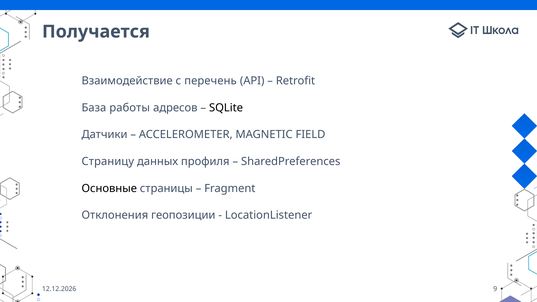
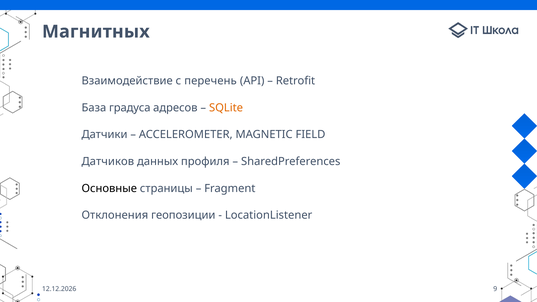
Получается: Получается -> Магнитных (96, 32)
работы: работы -> градуса (130, 108)
SQLite colour: black -> orange (226, 108)
Страницу: Страницу -> Датчиков (108, 161)
